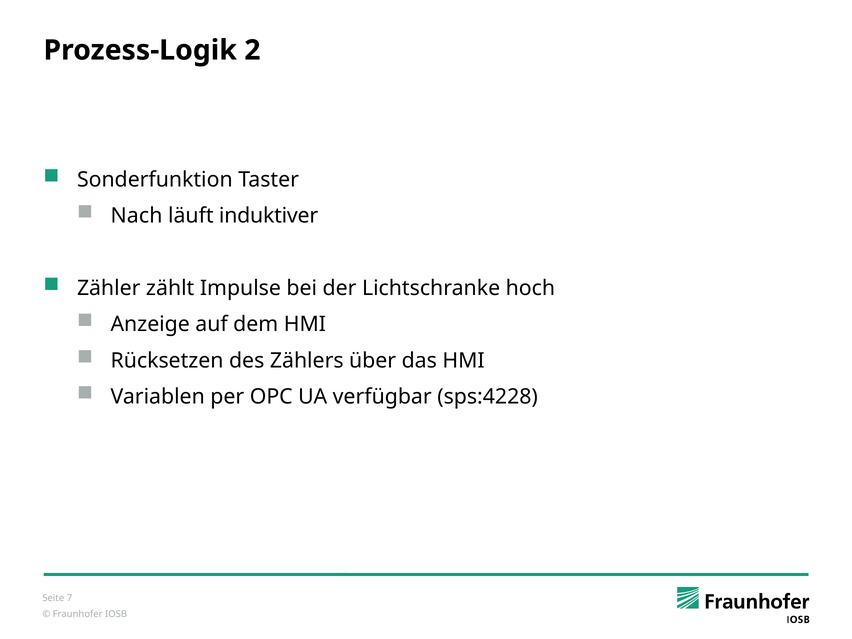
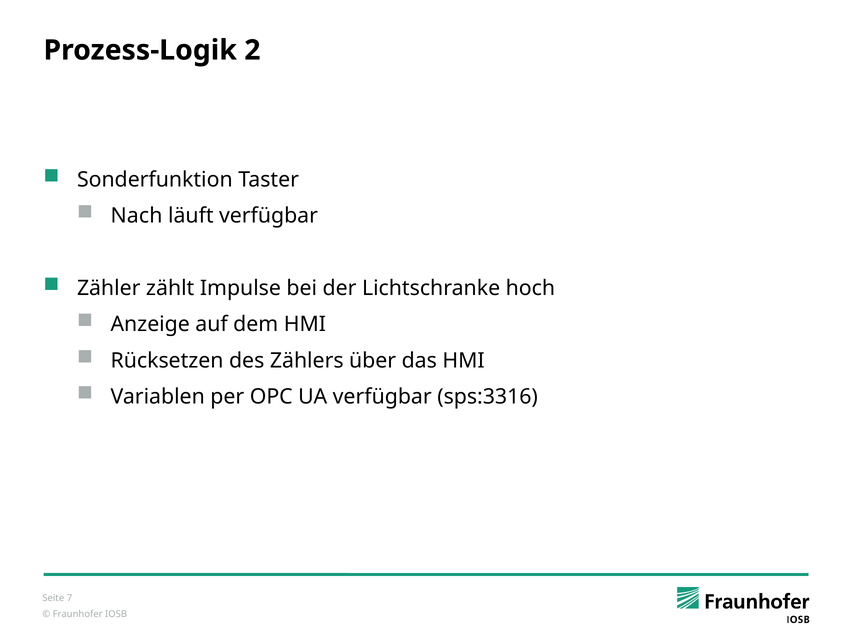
läuft induktiver: induktiver -> verfügbar (268, 216)
sps:4228: sps:4228 -> sps:3316 (488, 397)
